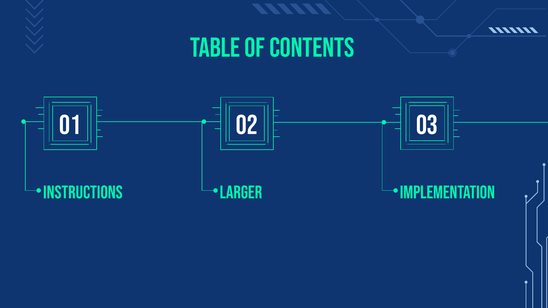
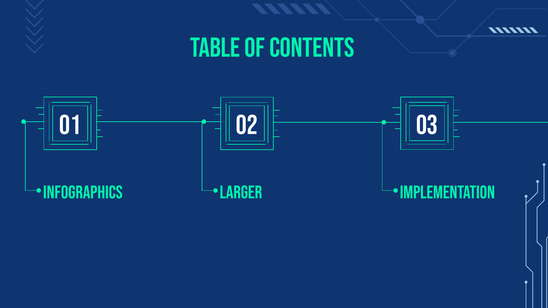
INSTRUCTIONS: INSTRUCTIONS -> INFOGRAPHICS (83, 193)
